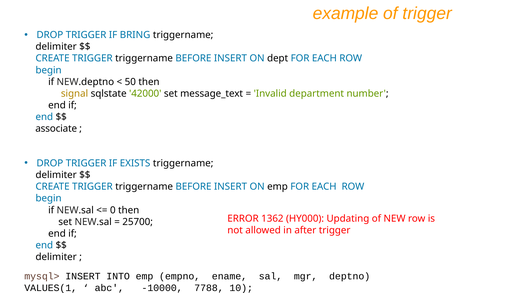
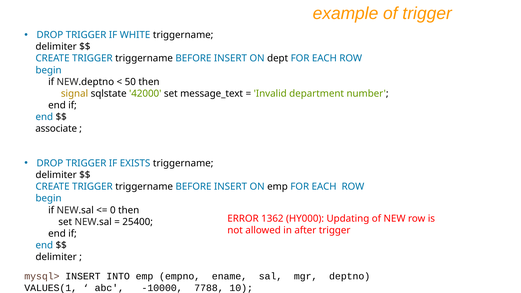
BRING: BRING -> WHITE (135, 35)
25700: 25700 -> 25400 (138, 222)
